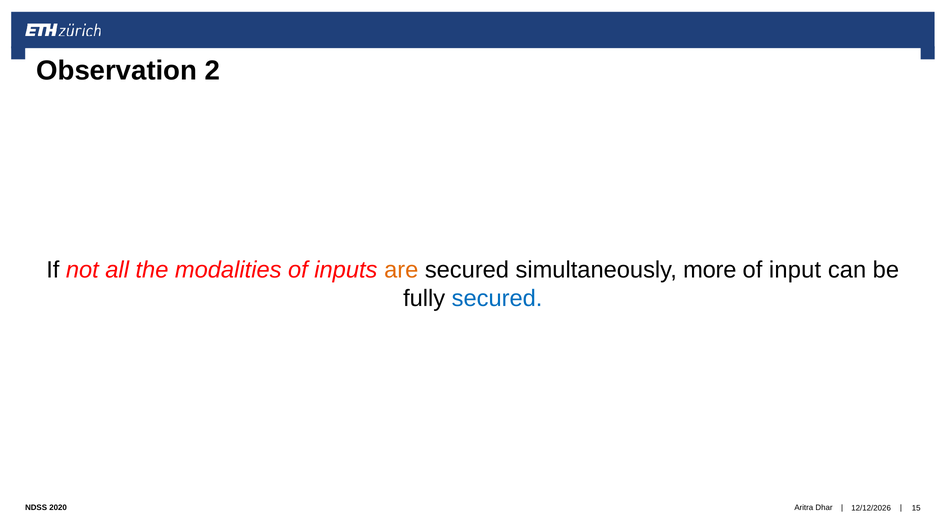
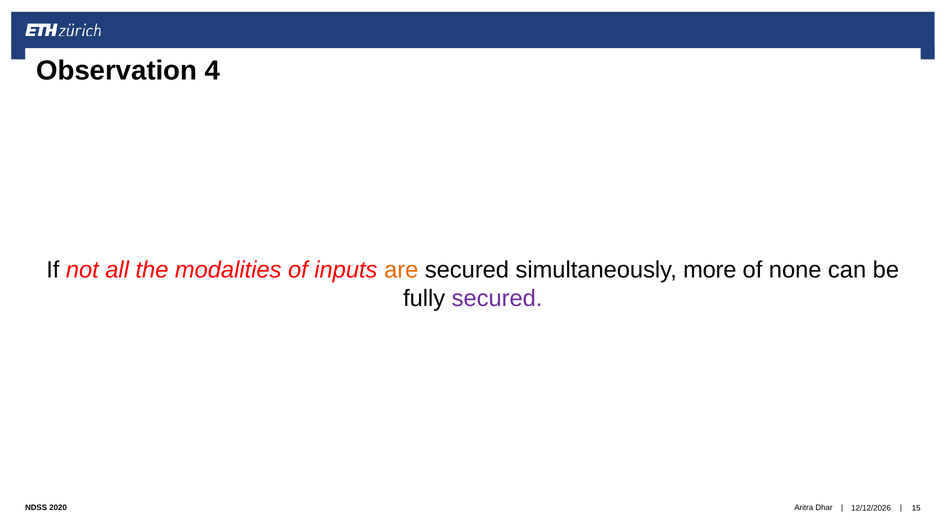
2: 2 -> 4 (212, 71)
input: input -> none (795, 270)
secured colour: blue -> purple (497, 299)
